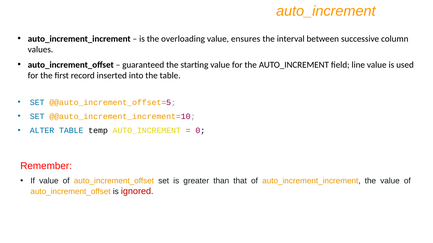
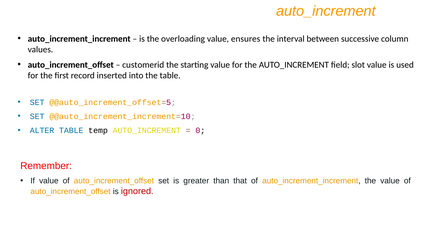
guaranteed: guaranteed -> customerid (143, 65)
line: line -> slot (358, 65)
